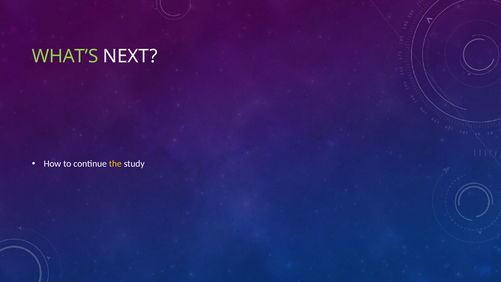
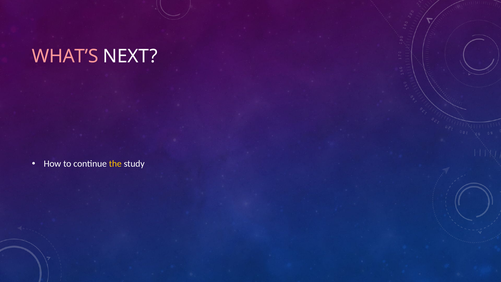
WHAT’S colour: light green -> pink (65, 56)
